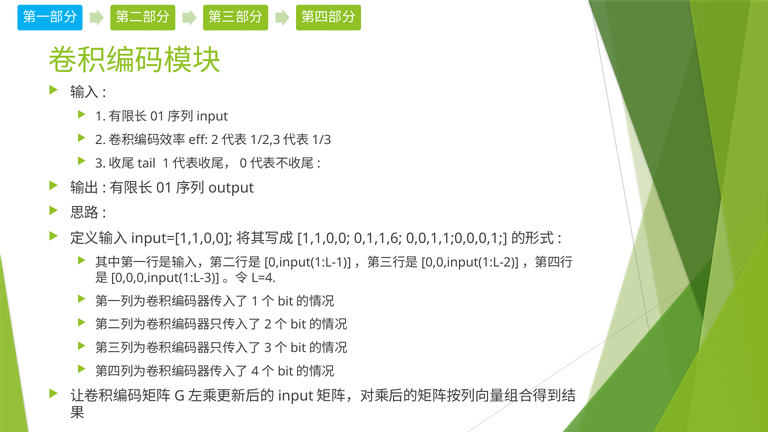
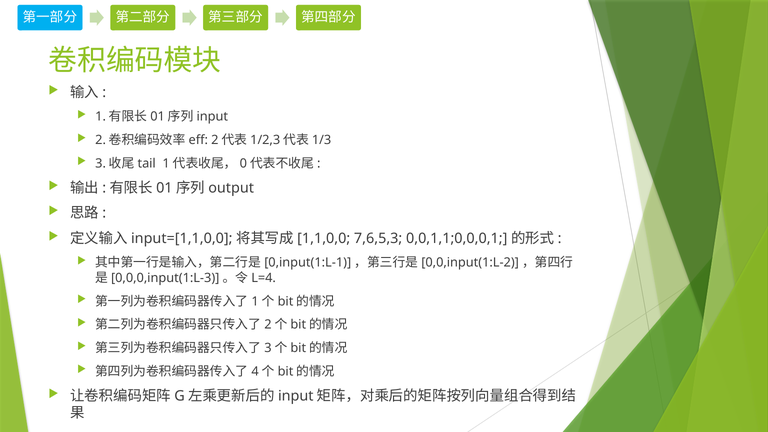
0,1,1,6: 0,1,1,6 -> 7,6,5,3 (378, 238)
